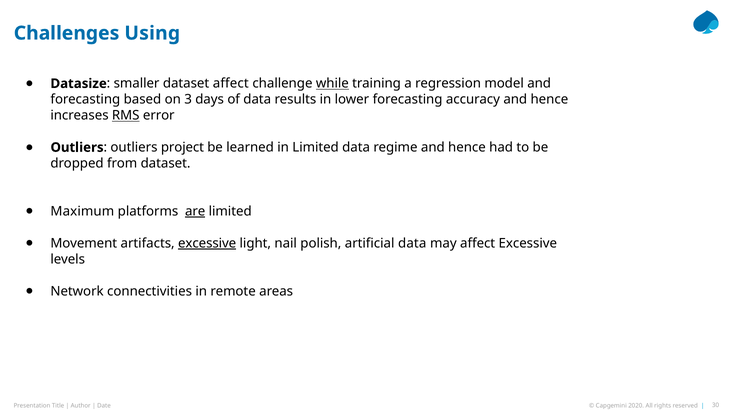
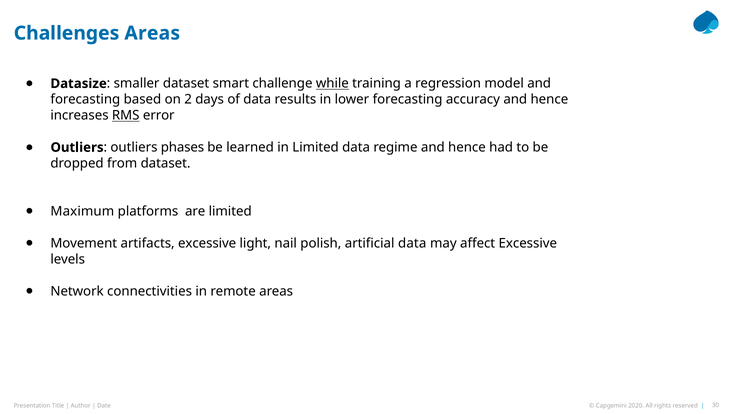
Challenges Using: Using -> Areas (152, 33)
dataset affect: affect -> smart (231, 83)
3: 3 -> 2 (188, 99)
project: project -> phases (182, 147)
are underline: present -> none (195, 211)
excessive underline: present -> none (207, 243)
